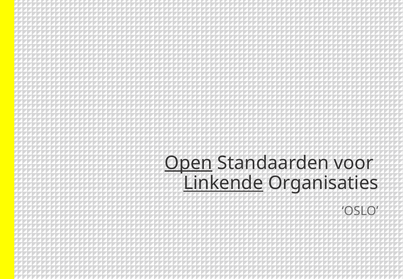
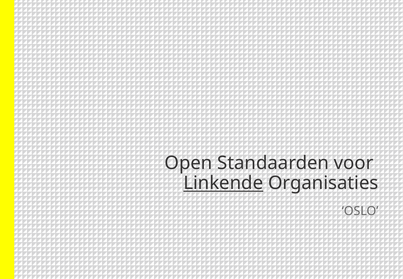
Open underline: present -> none (188, 163)
